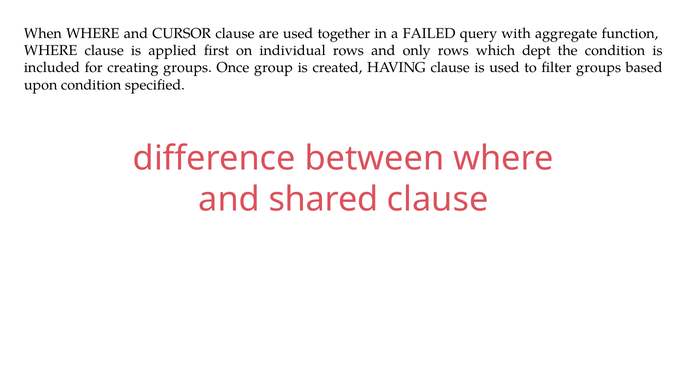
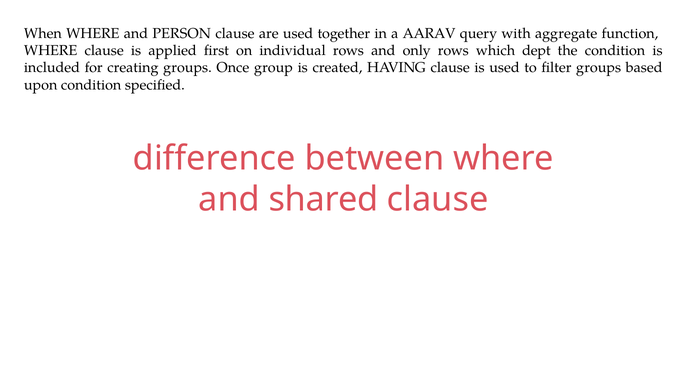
CURSOR: CURSOR -> PERSON (182, 33)
FAILED: FAILED -> AARAV (429, 33)
